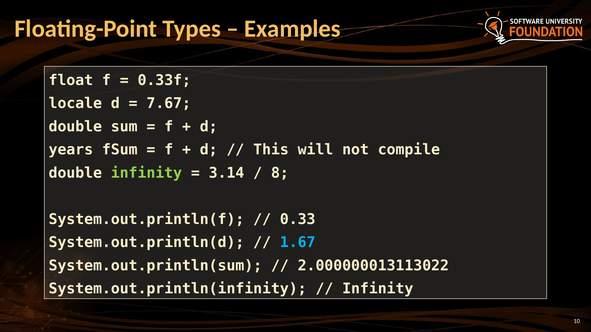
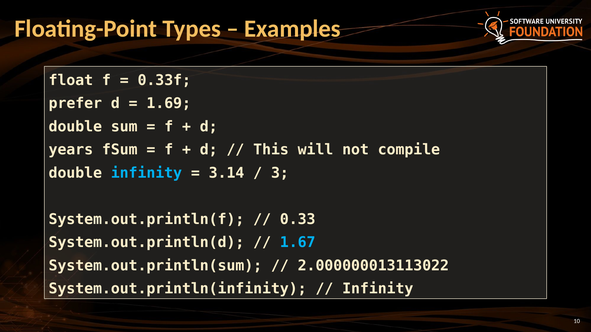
locale: locale -> prefer (75, 104)
7.67: 7.67 -> 1.69 (169, 104)
infinity colour: light green -> light blue (146, 173)
8: 8 -> 3 (280, 173)
